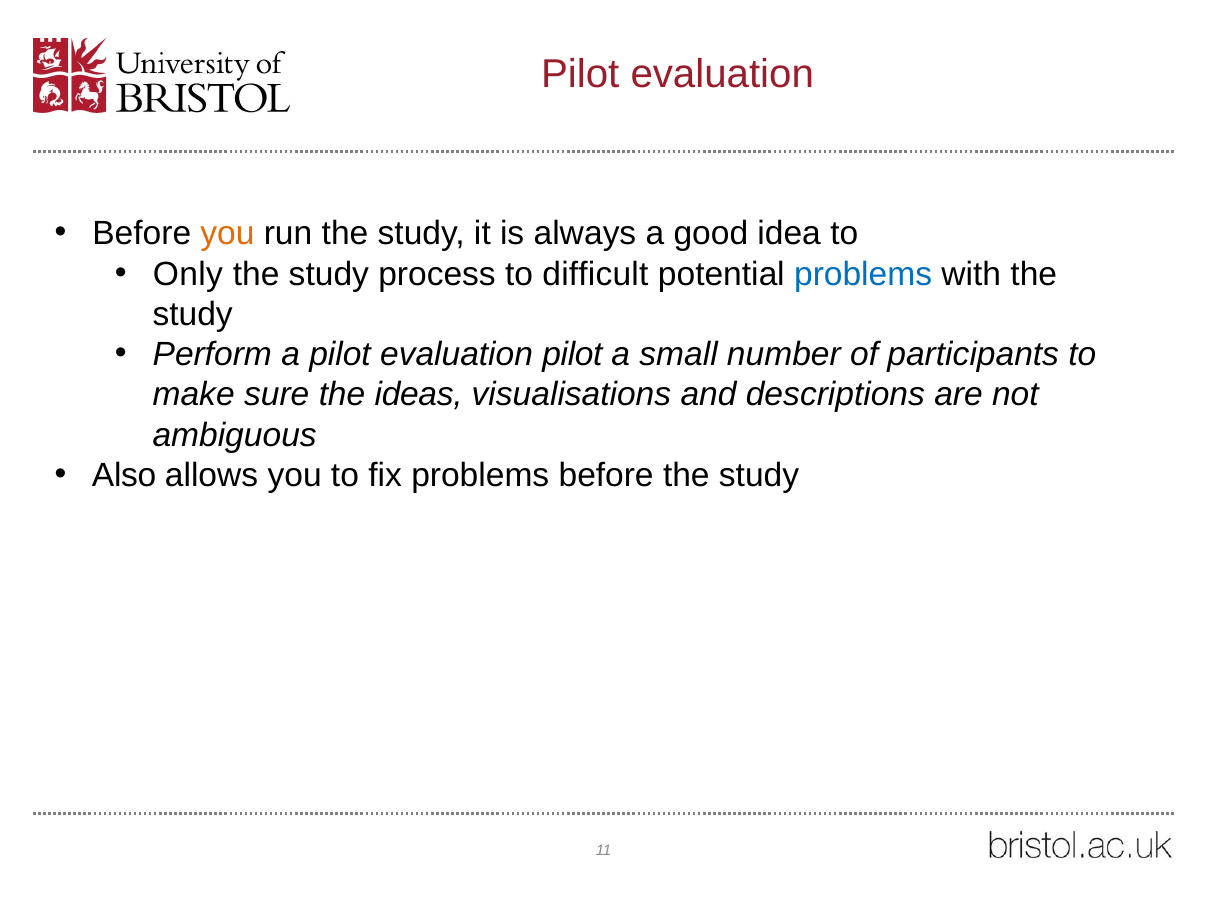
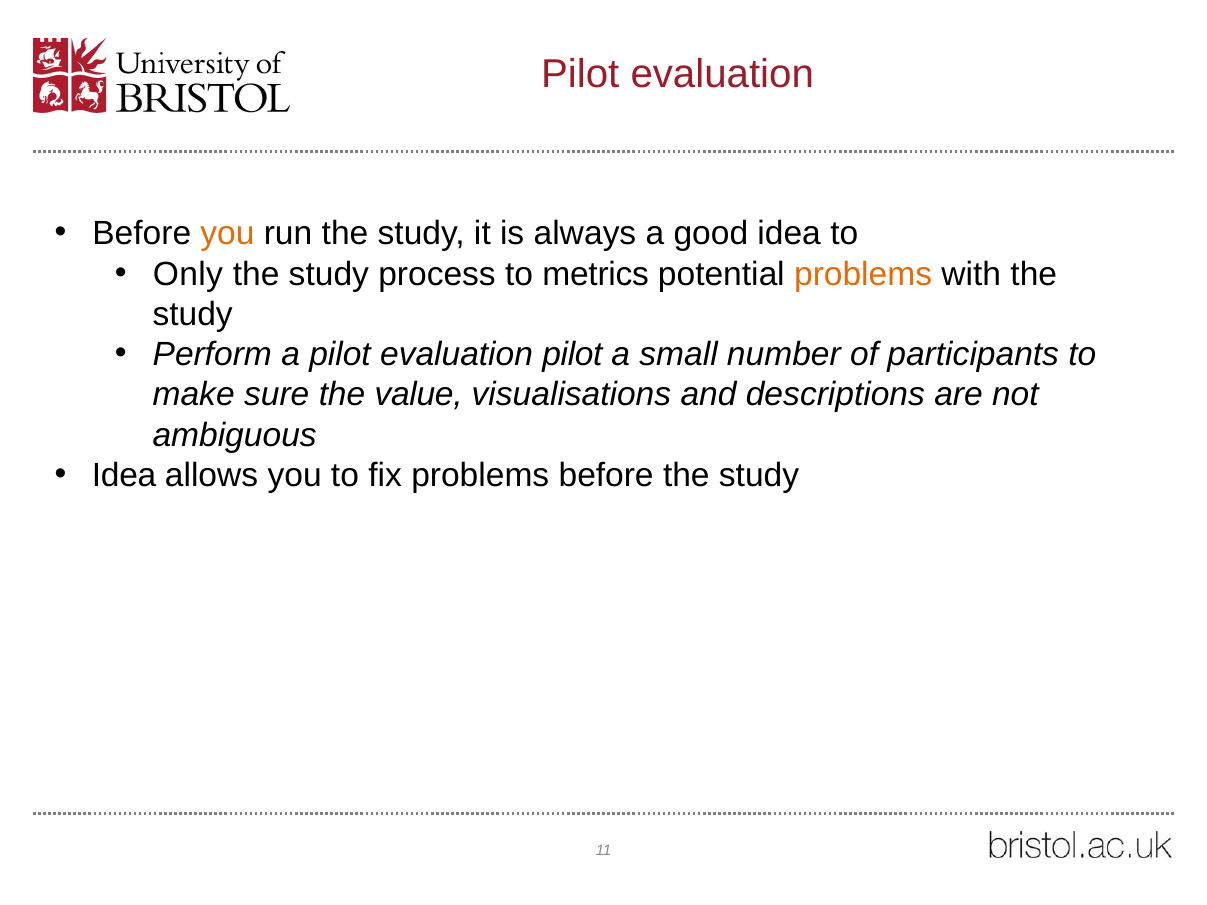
difficult: difficult -> metrics (596, 274)
problems colour: blue -> orange (863, 274)
ideas: ideas -> value (419, 395)
Also: Also -> Idea (124, 475)
